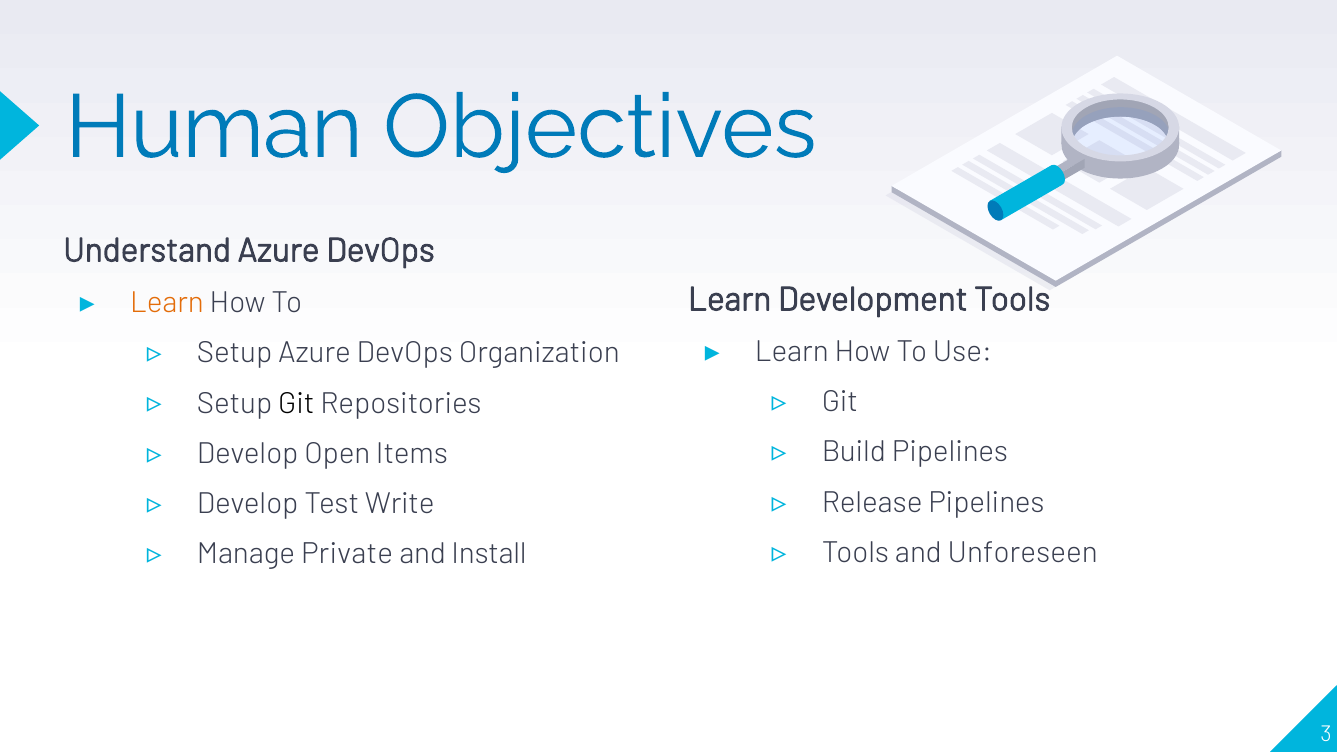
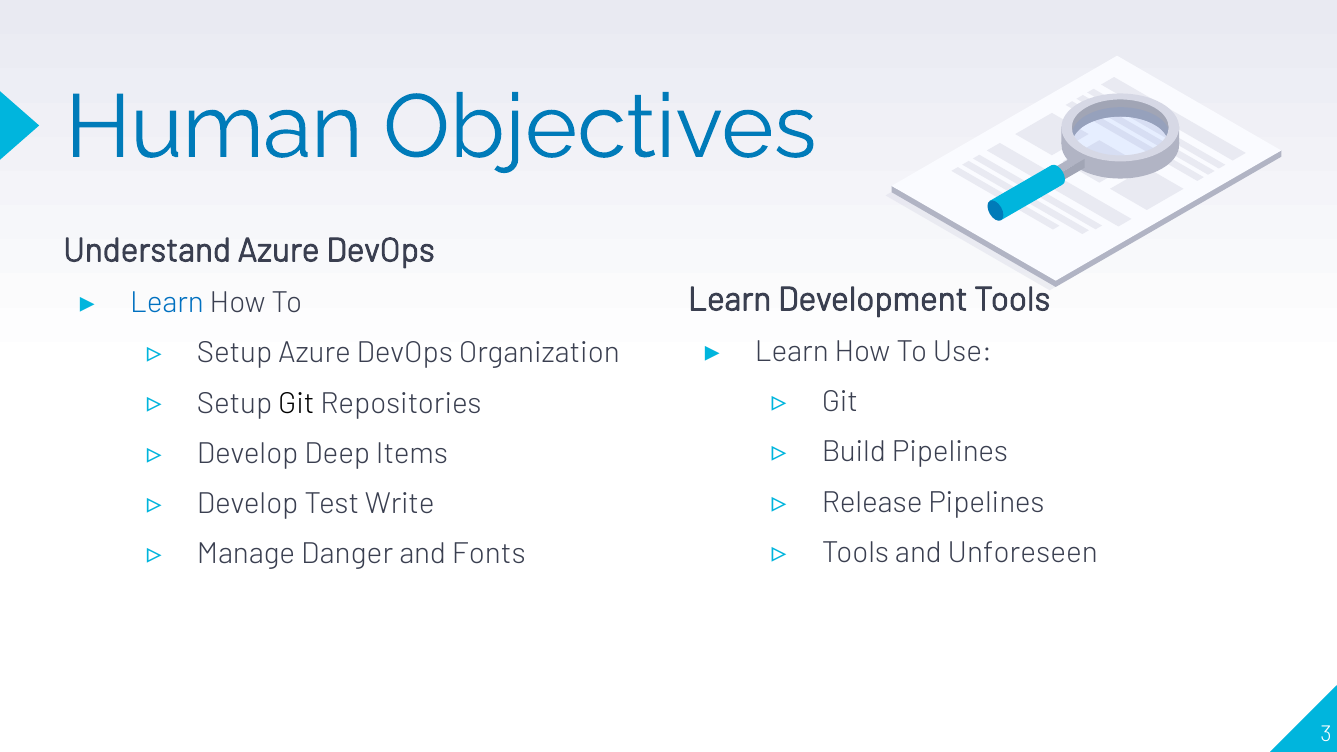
Learn colour: orange -> blue (167, 303)
Open: Open -> Deep (337, 454)
Private: Private -> Danger (347, 554)
Install: Install -> Fonts (489, 554)
